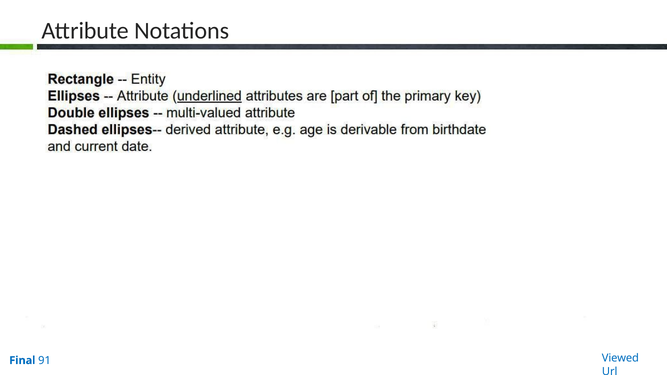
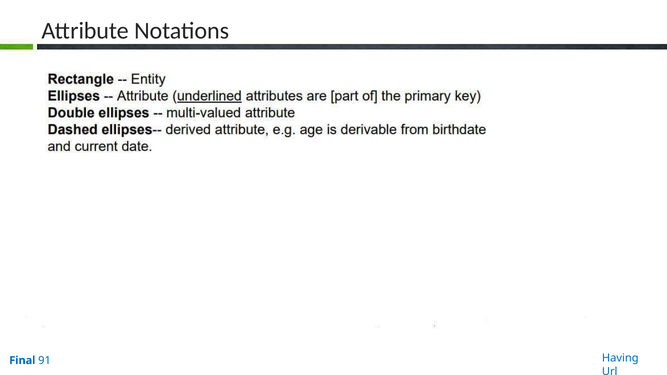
Viewed: Viewed -> Having (620, 358)
